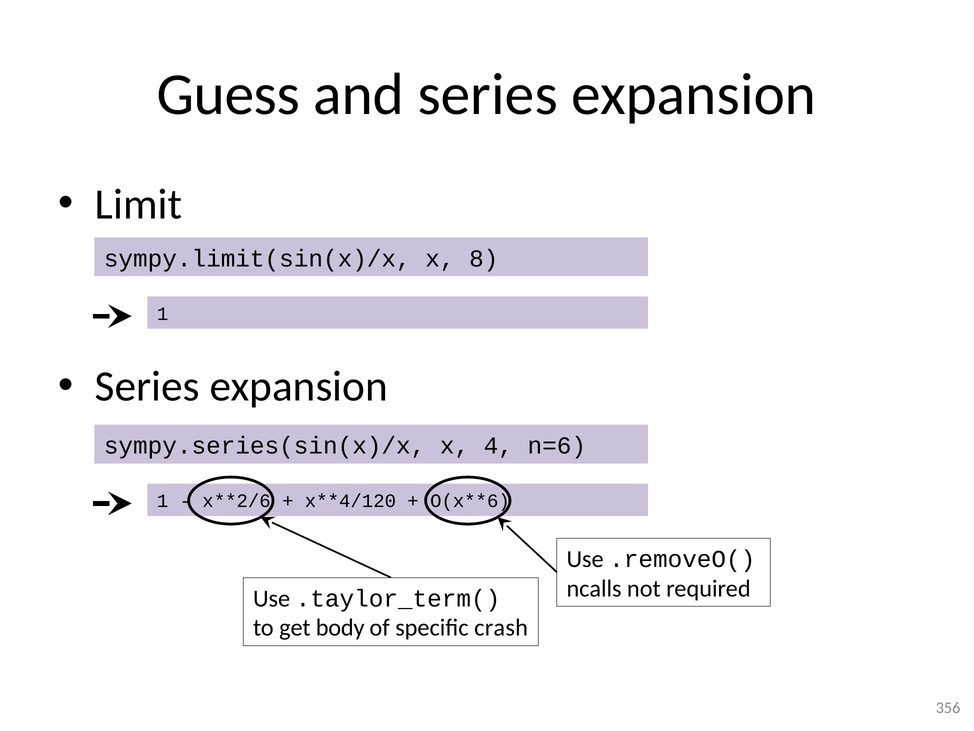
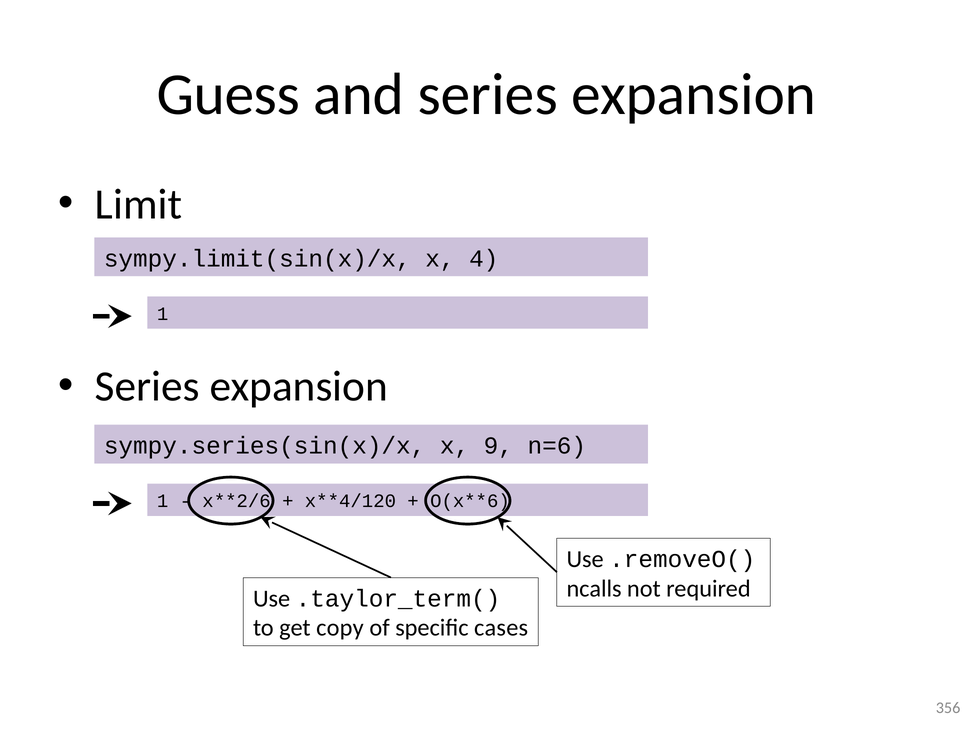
8: 8 -> 4 (484, 258)
4: 4 -> 9 (498, 446)
body: body -> copy (340, 627)
crash: crash -> cases (501, 627)
